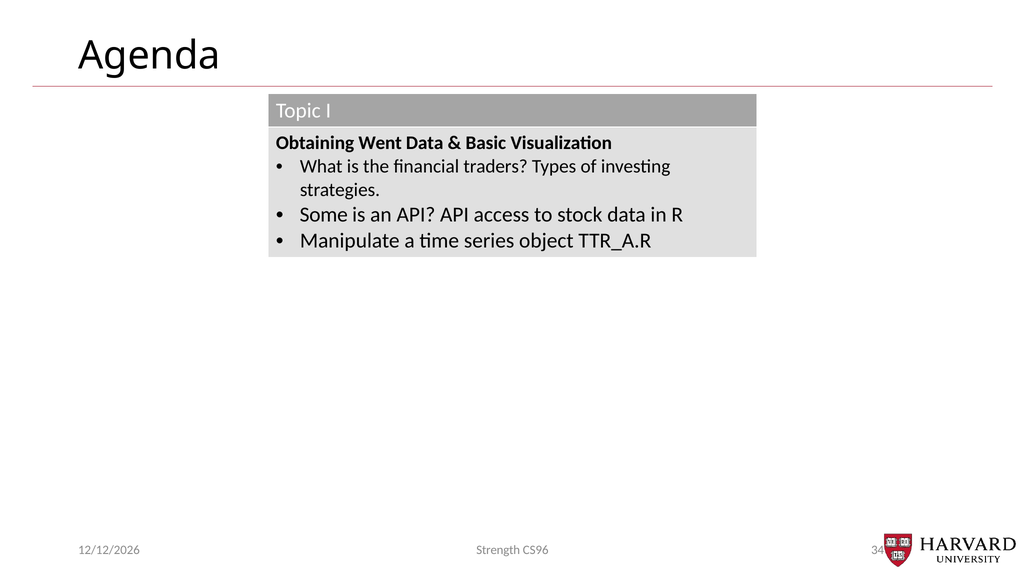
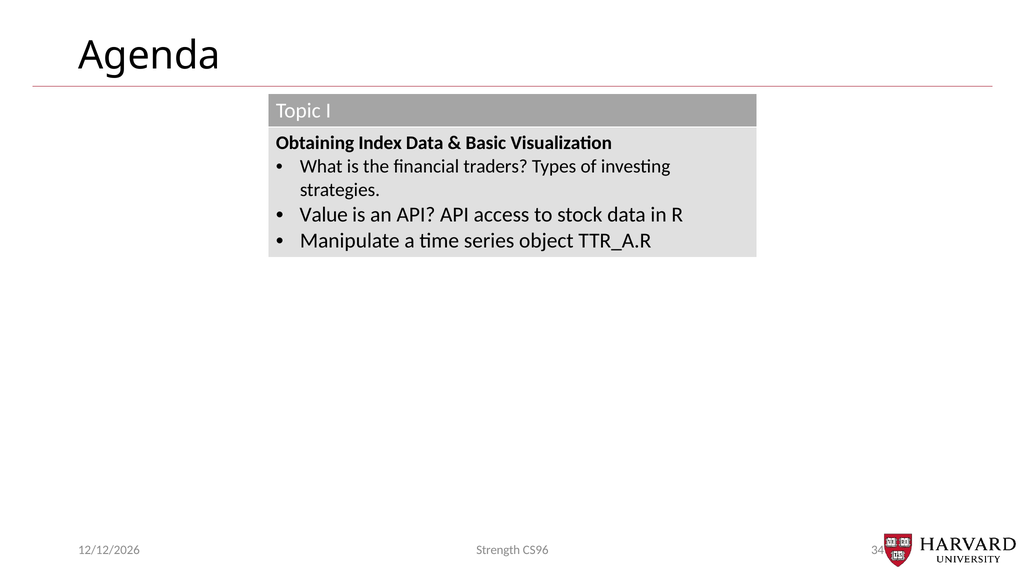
Went: Went -> Index (380, 143)
Some: Some -> Value (324, 215)
